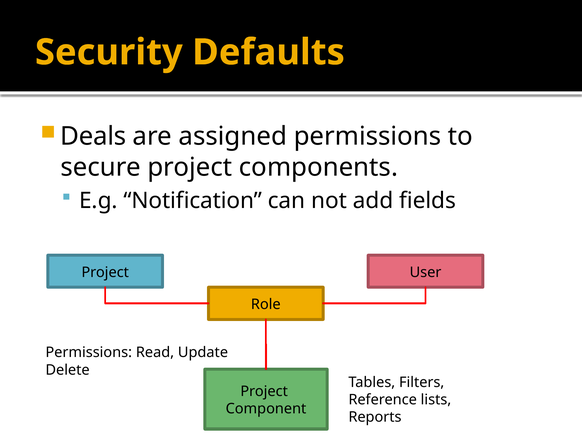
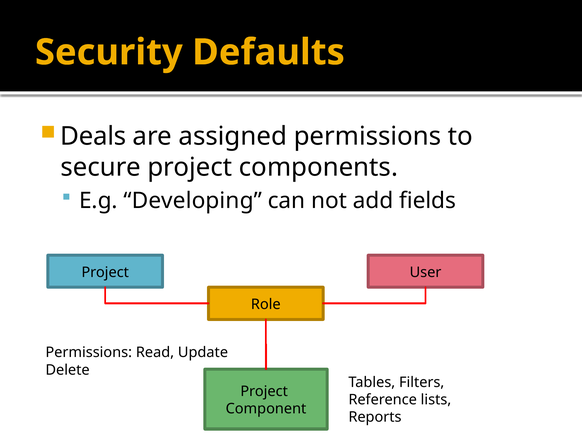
Notification: Notification -> Developing (193, 201)
